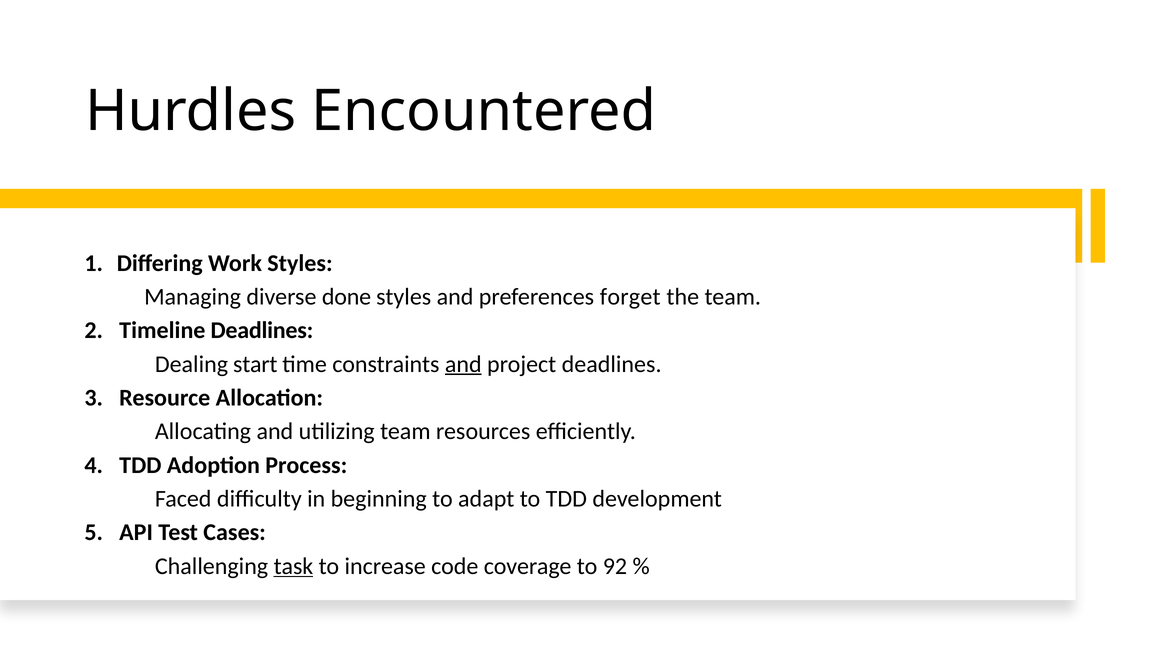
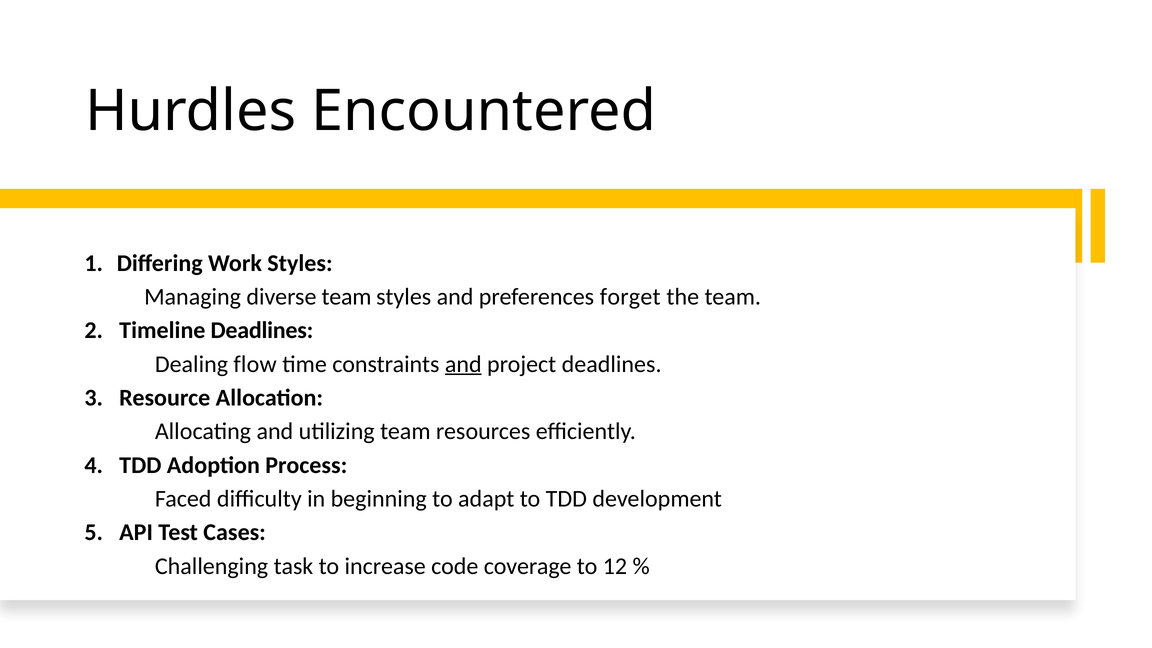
diverse done: done -> team (347, 297)
start: start -> flow (255, 364)
task underline: present -> none (293, 566)
92: 92 -> 12 (615, 566)
